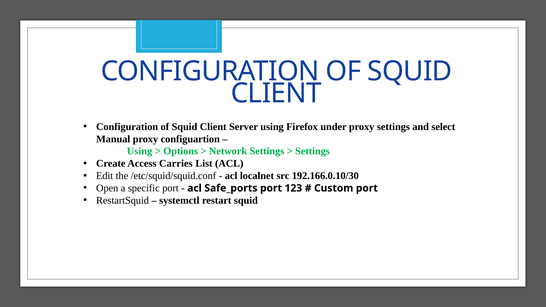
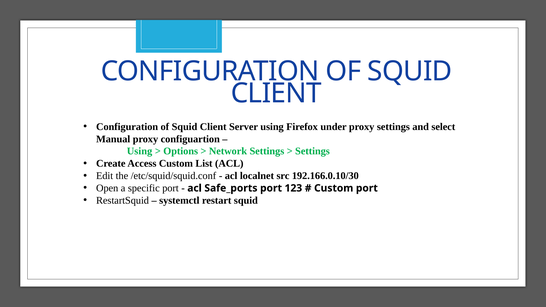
Access Carries: Carries -> Custom (176, 164)
